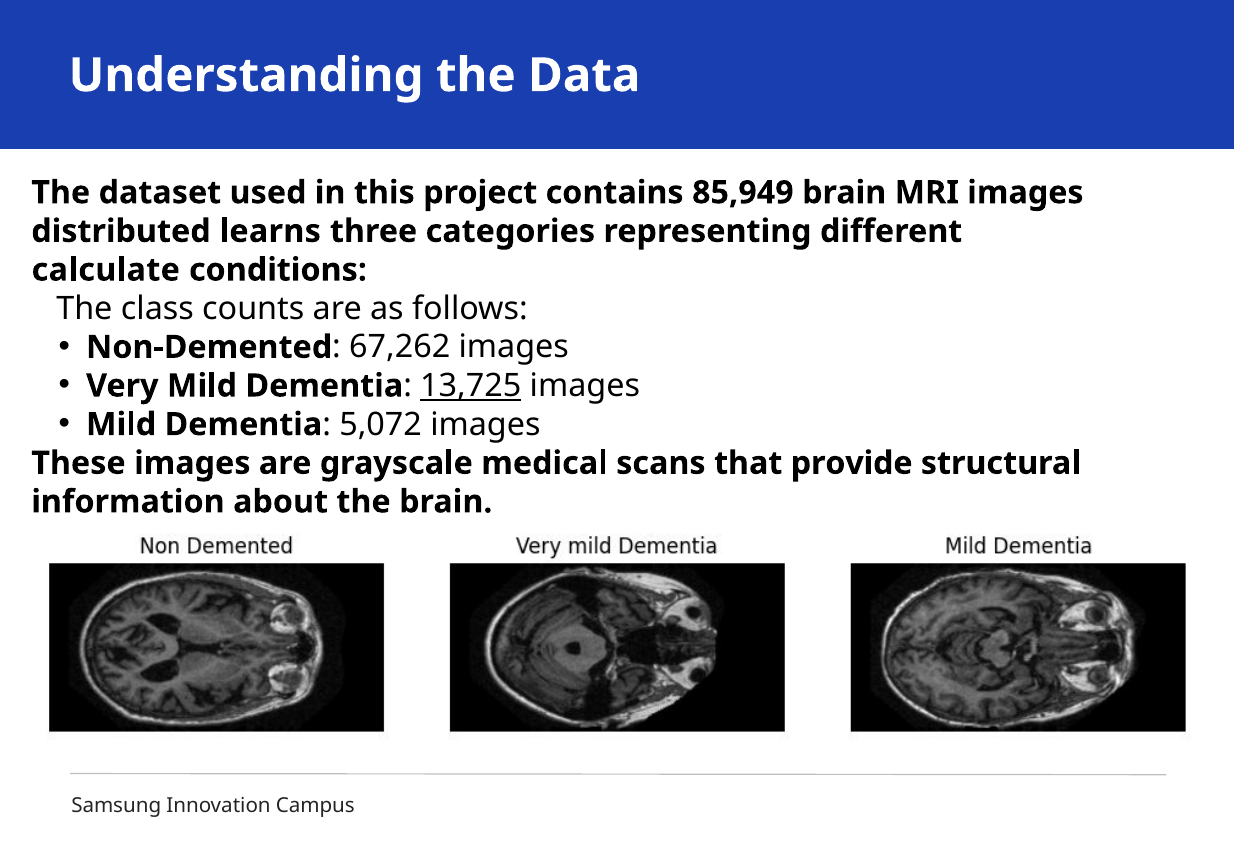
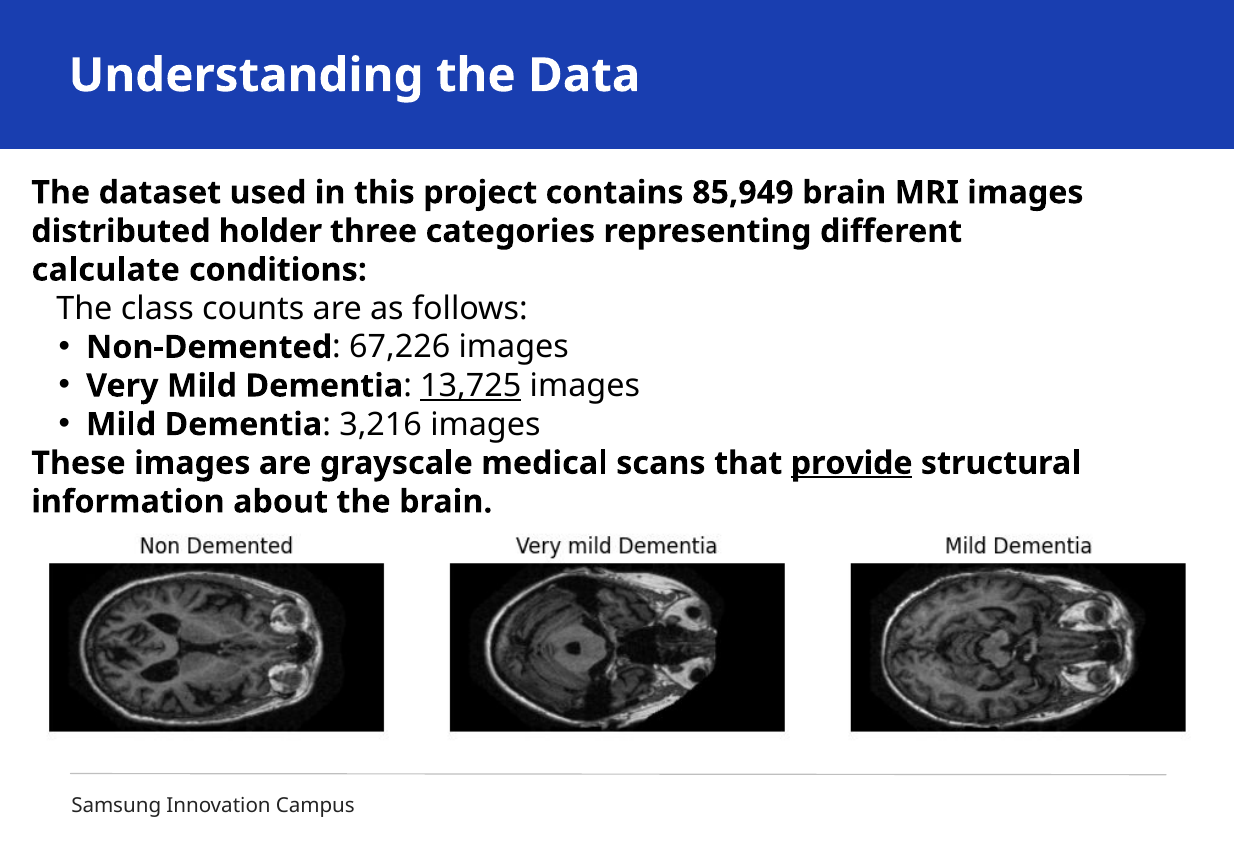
learns: learns -> holder (270, 231)
67,262: 67,262 -> 67,226 (400, 347)
5,072: 5,072 -> 3,216 (381, 425)
provide underline: none -> present (852, 463)
